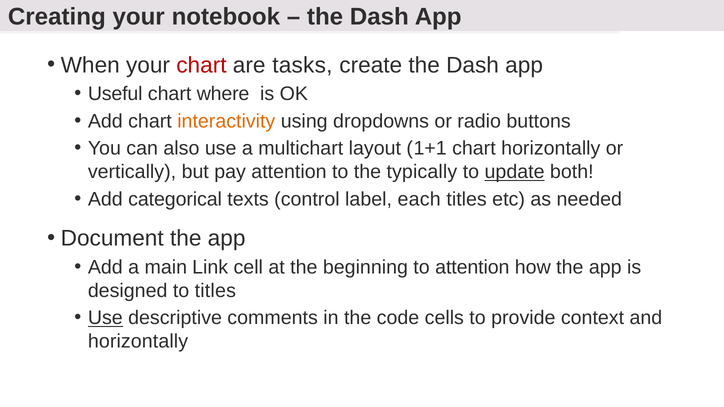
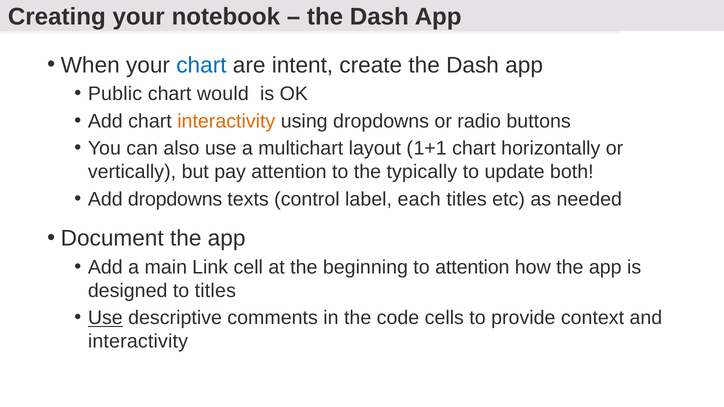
chart colour: red -> blue (201, 65)
tasks: tasks -> intent (302, 65)
Useful: Useful -> Public (115, 94)
where: where -> would (223, 94)
update underline: present -> none (515, 172)
Add categorical: categorical -> dropdowns (175, 199)
horizontally: horizontally -> interactivity (138, 342)
